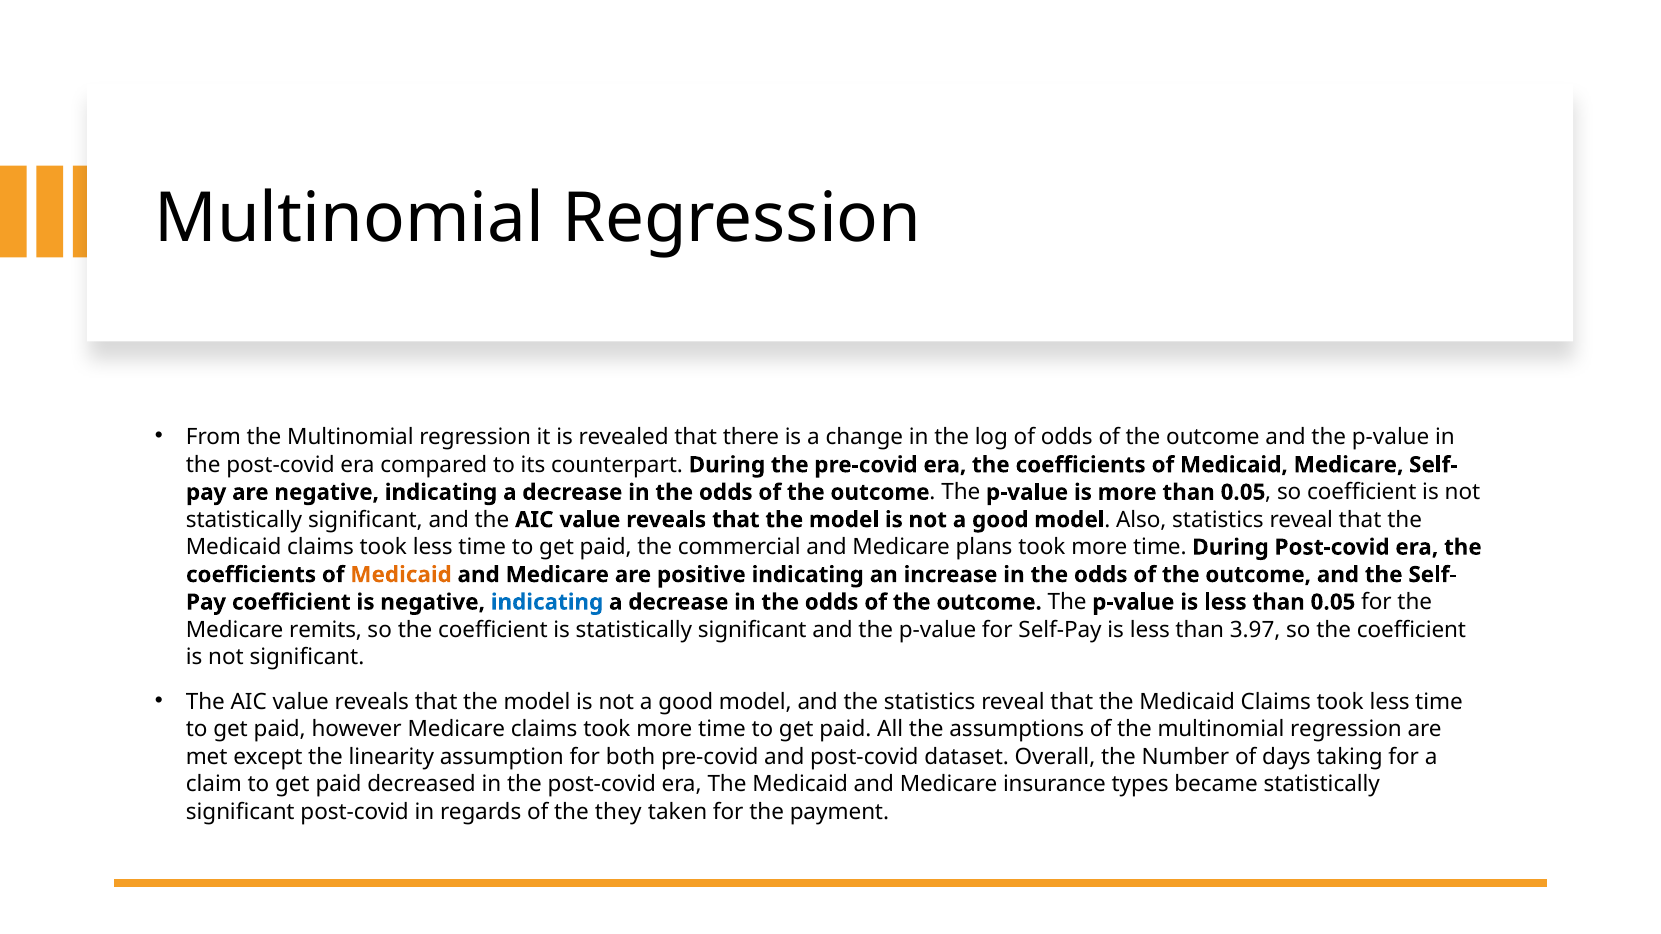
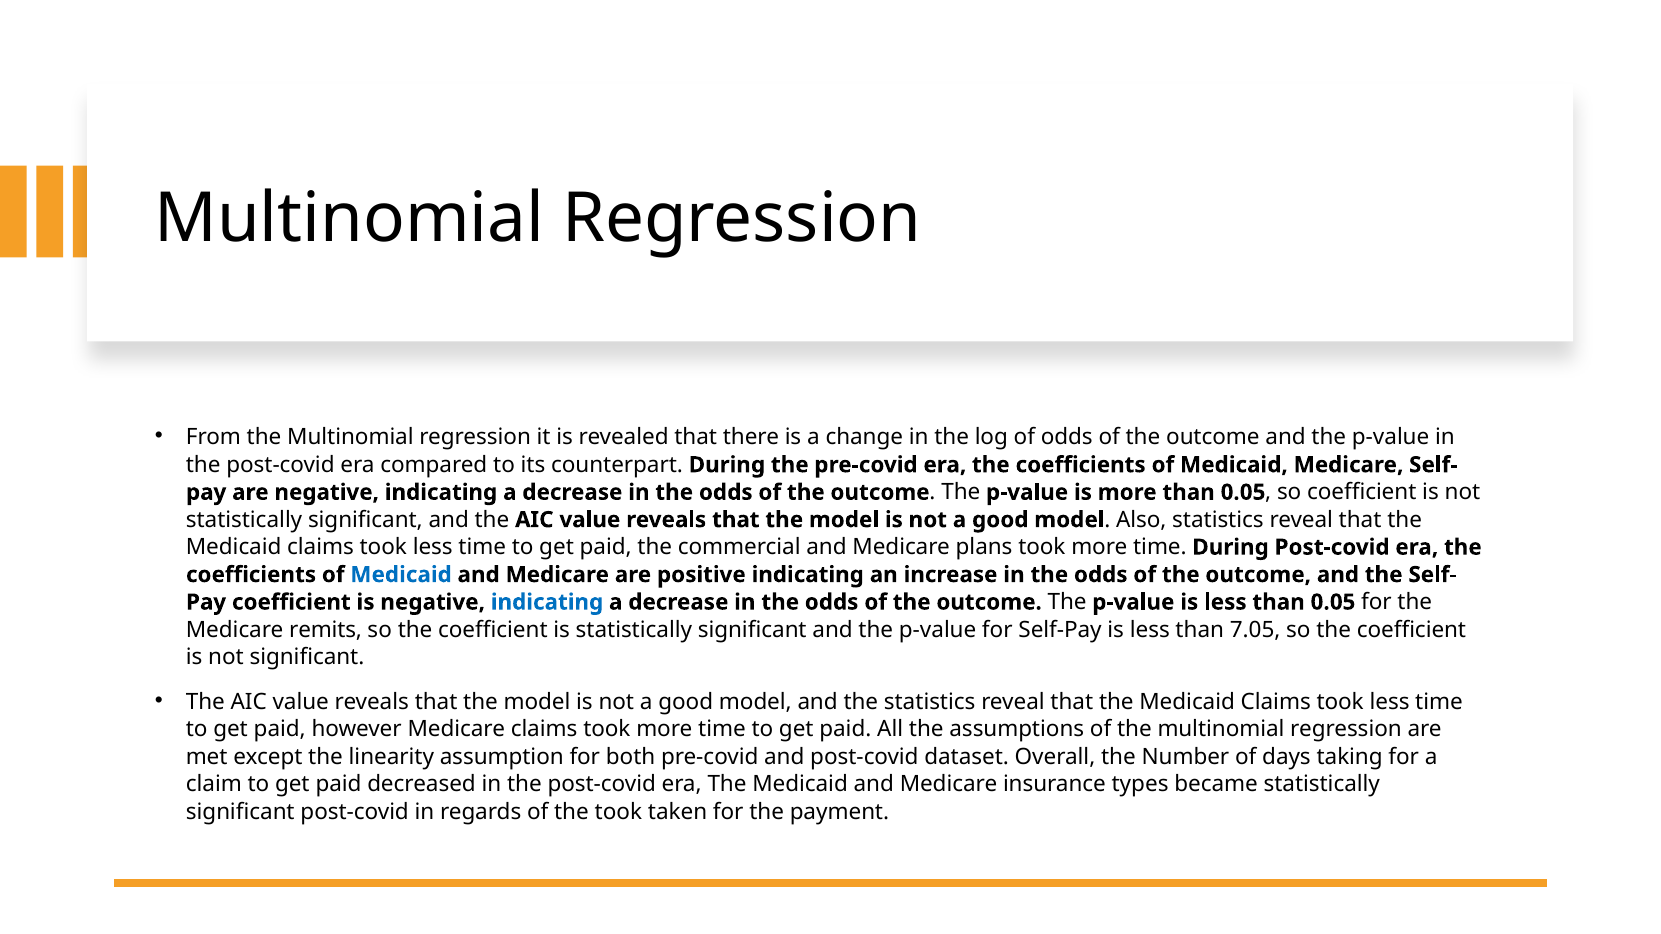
Medicaid colour: orange -> blue (401, 575)
3.97: 3.97 -> 7.05 (1255, 630)
the they: they -> took (618, 812)
